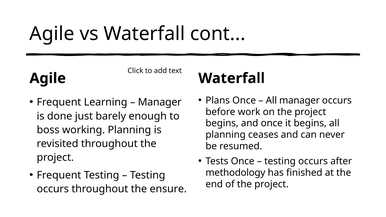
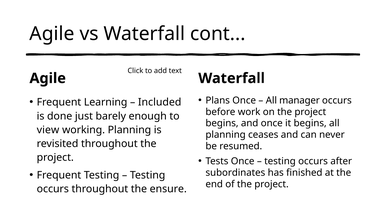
Manager: Manager -> Included (160, 102)
boss: boss -> view (48, 130)
methodology: methodology -> subordinates (235, 173)
